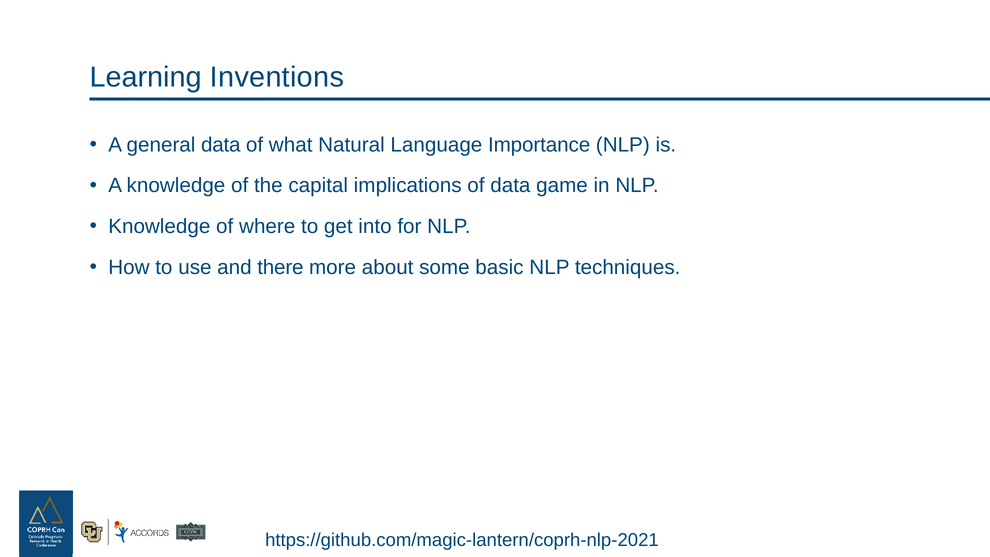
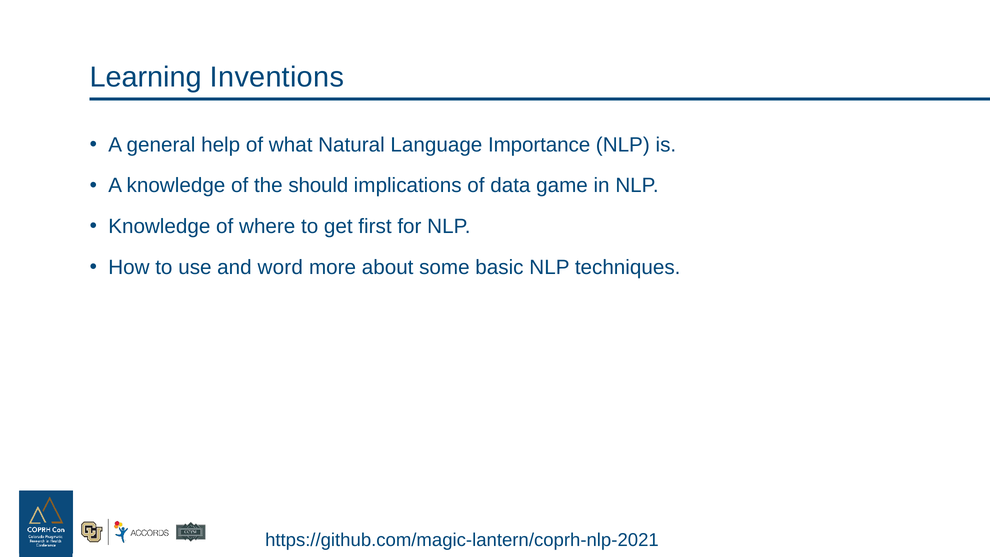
general data: data -> help (221, 145)
capital: capital -> should (318, 186)
into: into -> first (375, 226)
there: there -> word (280, 267)
